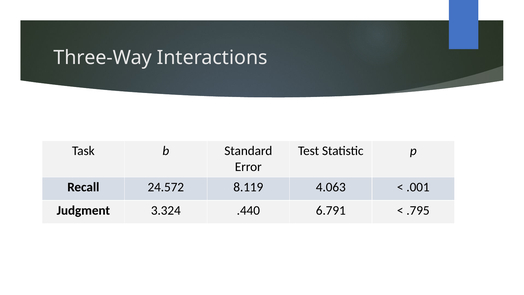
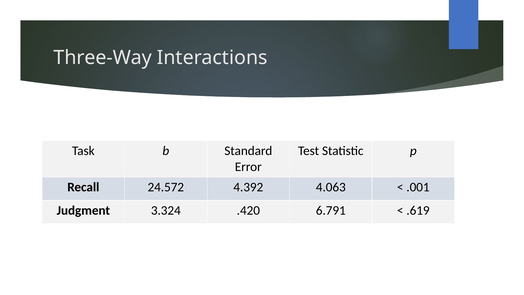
8.119: 8.119 -> 4.392 (248, 187)
.440: .440 -> .420 (248, 210)
.795: .795 -> .619 (418, 210)
